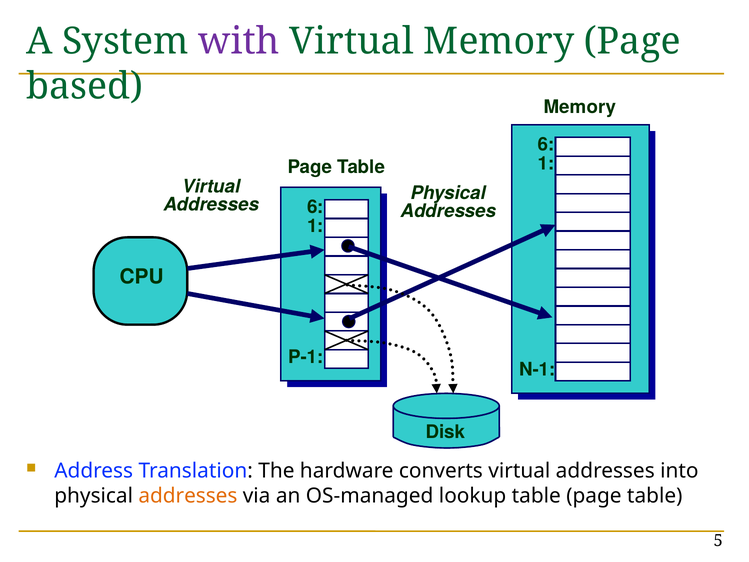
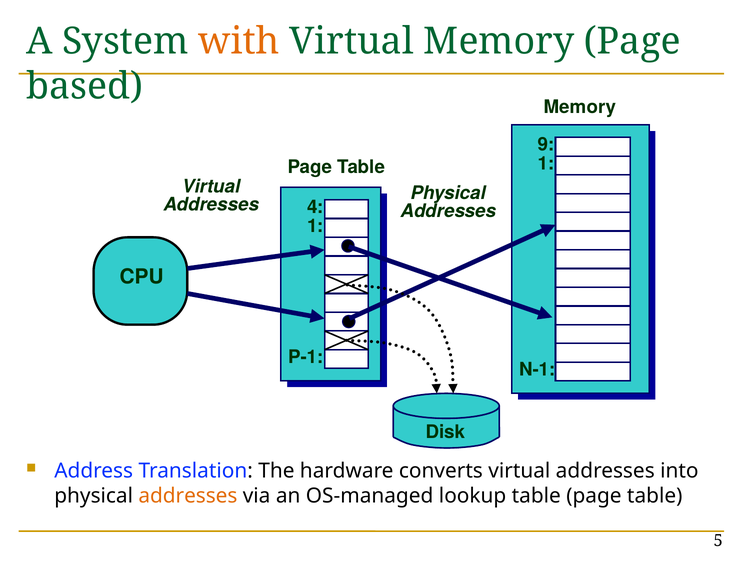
with colour: purple -> orange (239, 41)
6: 6 -> 9 (546, 145)
6: 6 -> 4 (315, 207)
